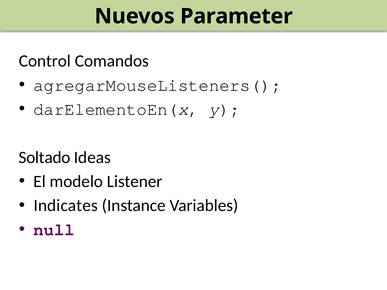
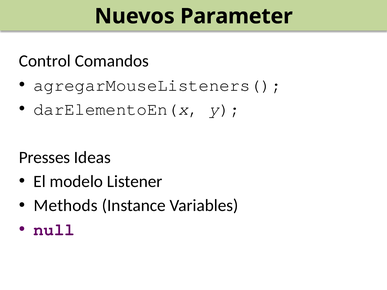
Soltado: Soltado -> Presses (45, 158)
Indicates: Indicates -> Methods (66, 206)
